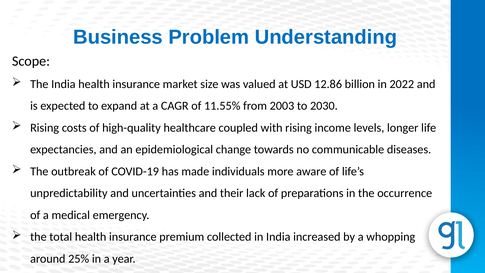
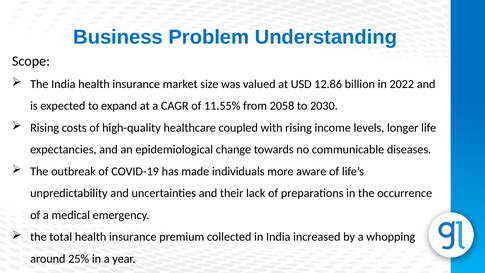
2003: 2003 -> 2058 (282, 106)
